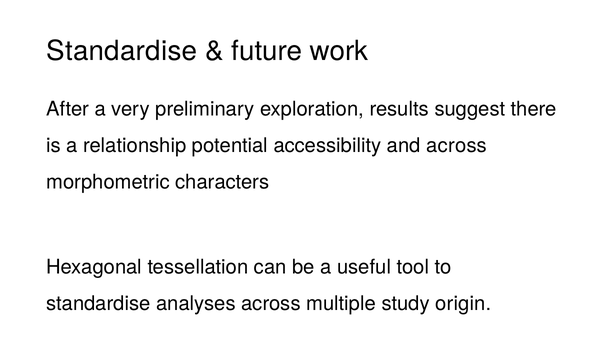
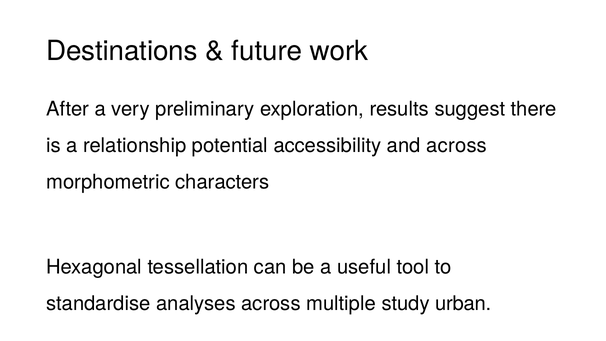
Standardise: Standardise -> Destinations (122, 51)
origin: origin -> urban (463, 304)
